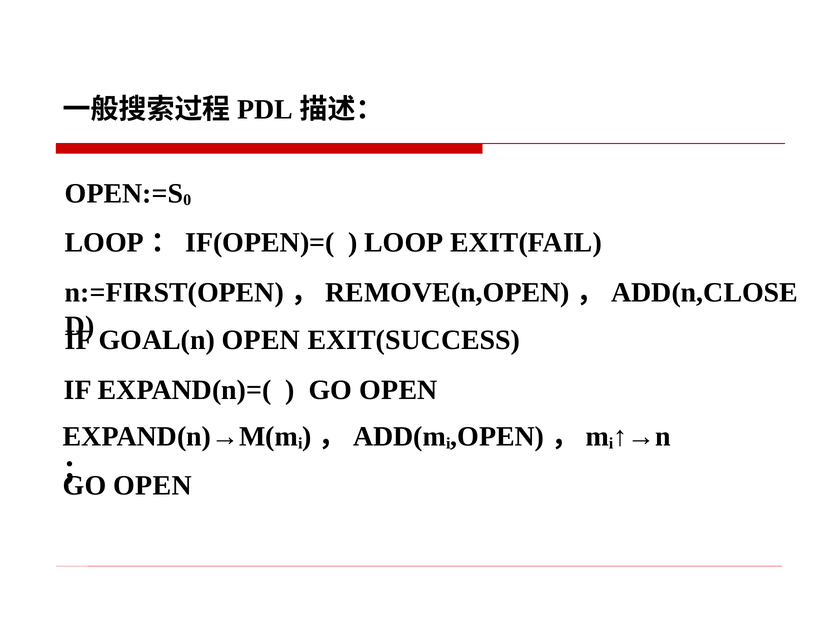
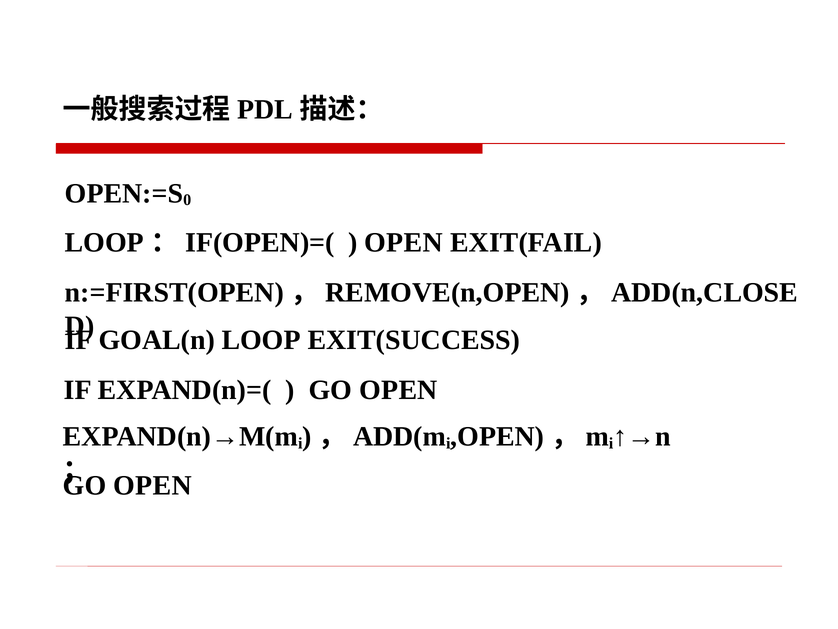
LOOP: LOOP -> OPEN (404, 242)
GOAL(n OPEN: OPEN -> LOOP (261, 340)
